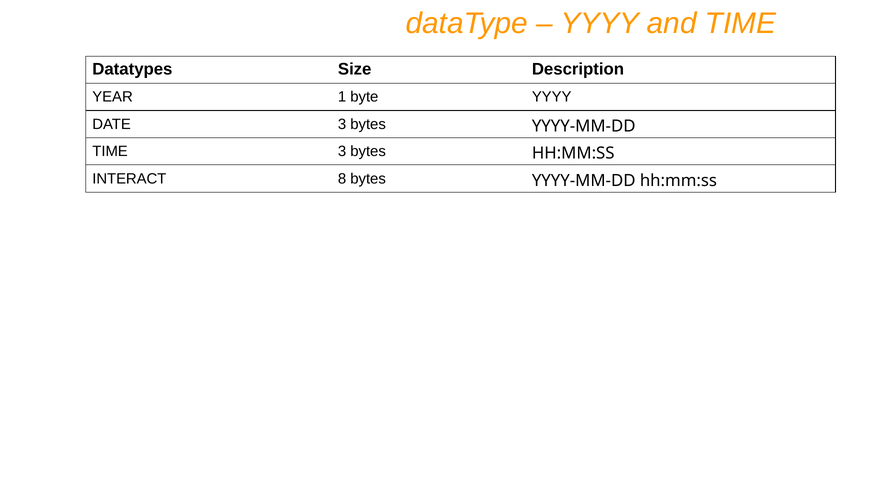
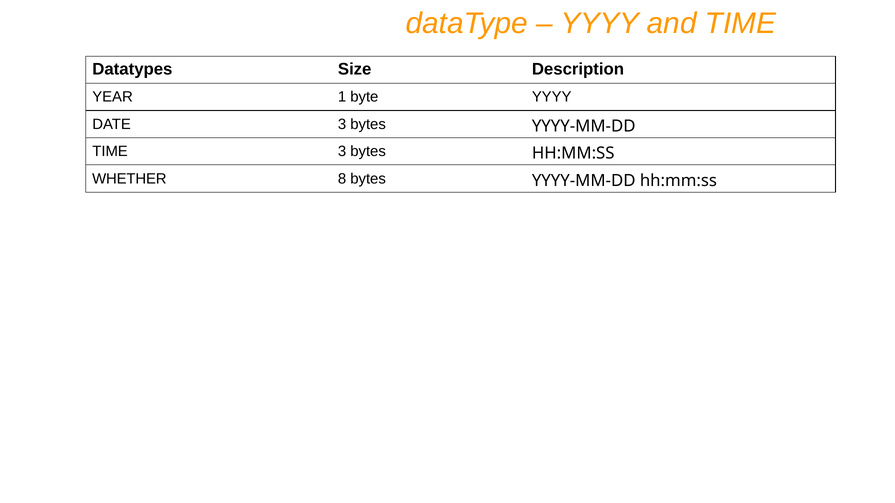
INTERACT: INTERACT -> WHETHER (129, 179)
